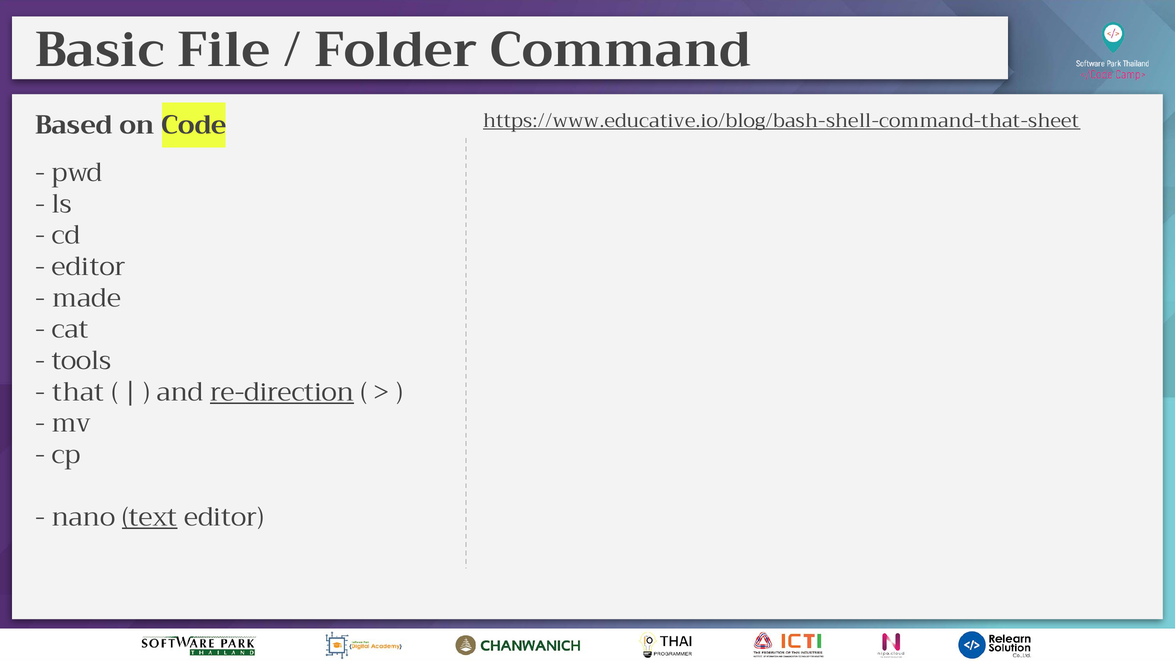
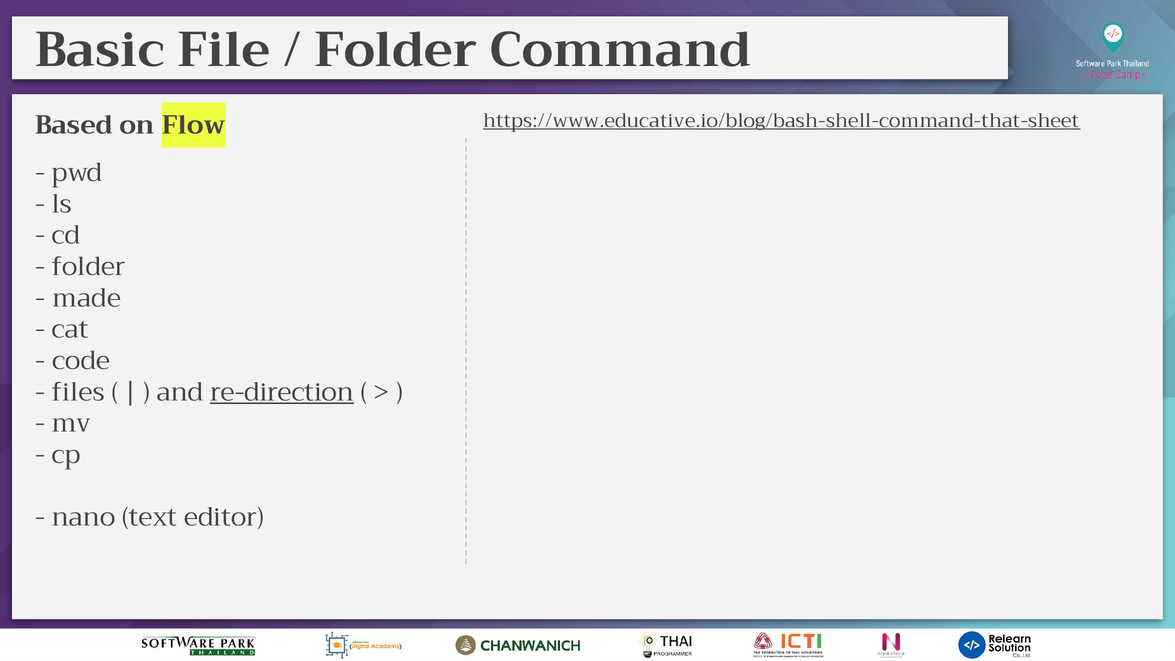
Code: Code -> Flow (194, 125)
editor: editor -> folder (89, 267)
tools: tools -> code (81, 361)
that: that -> files (78, 392)
text underline: present -> none (150, 517)
